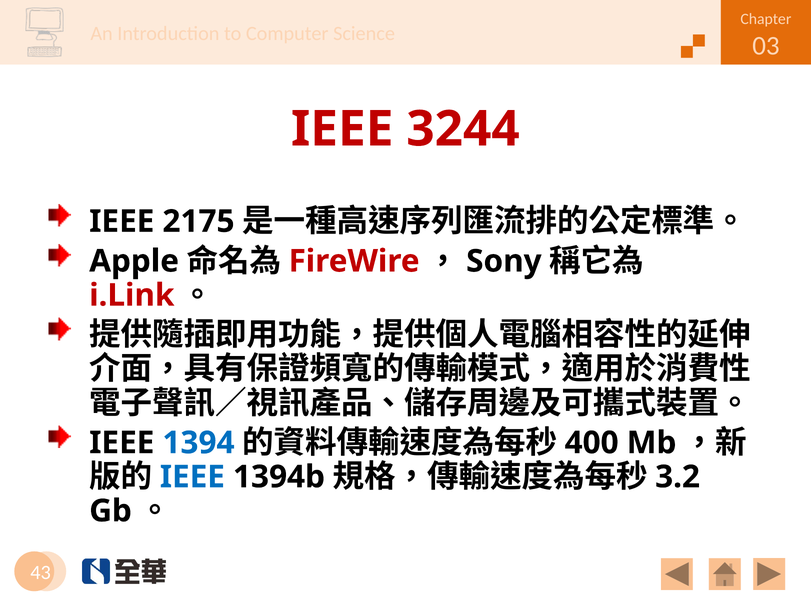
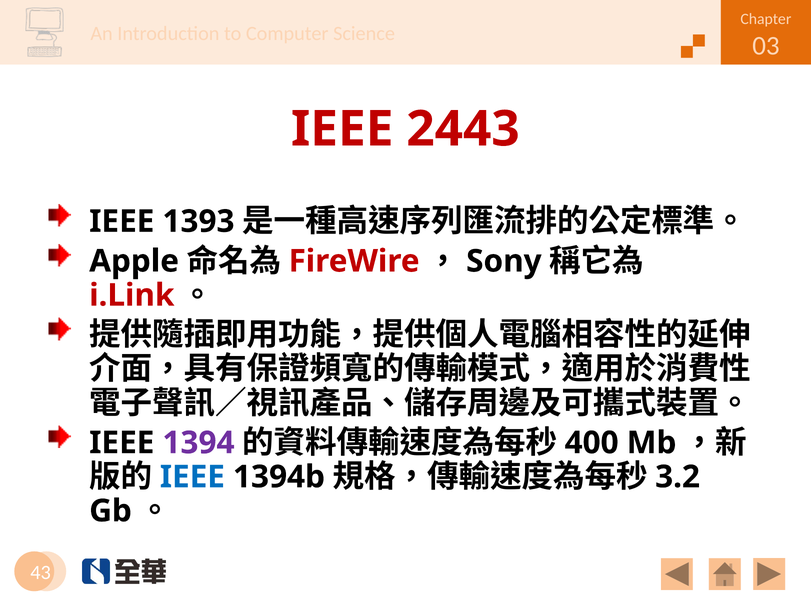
3244: 3244 -> 2443 (463, 129)
2175: 2175 -> 1393 (198, 222)
1394 colour: blue -> purple (198, 443)
